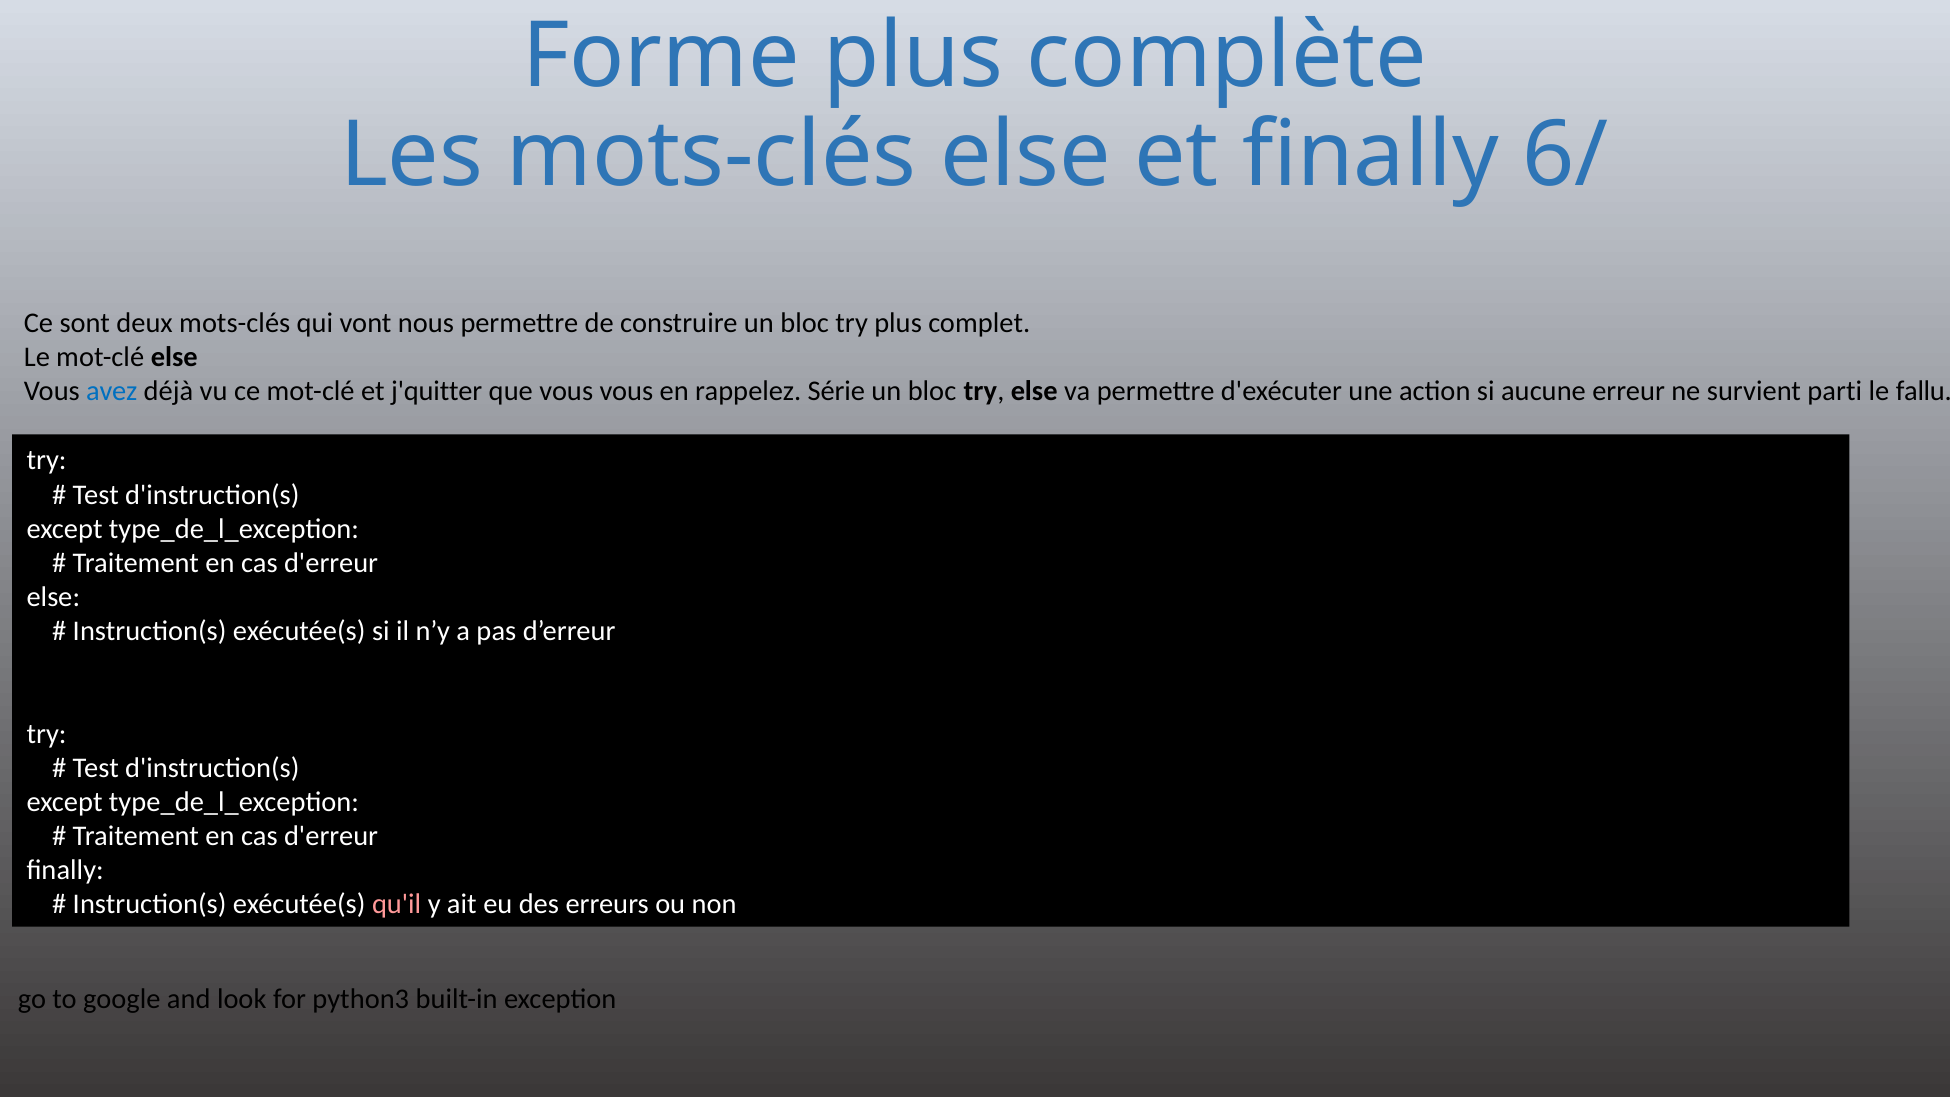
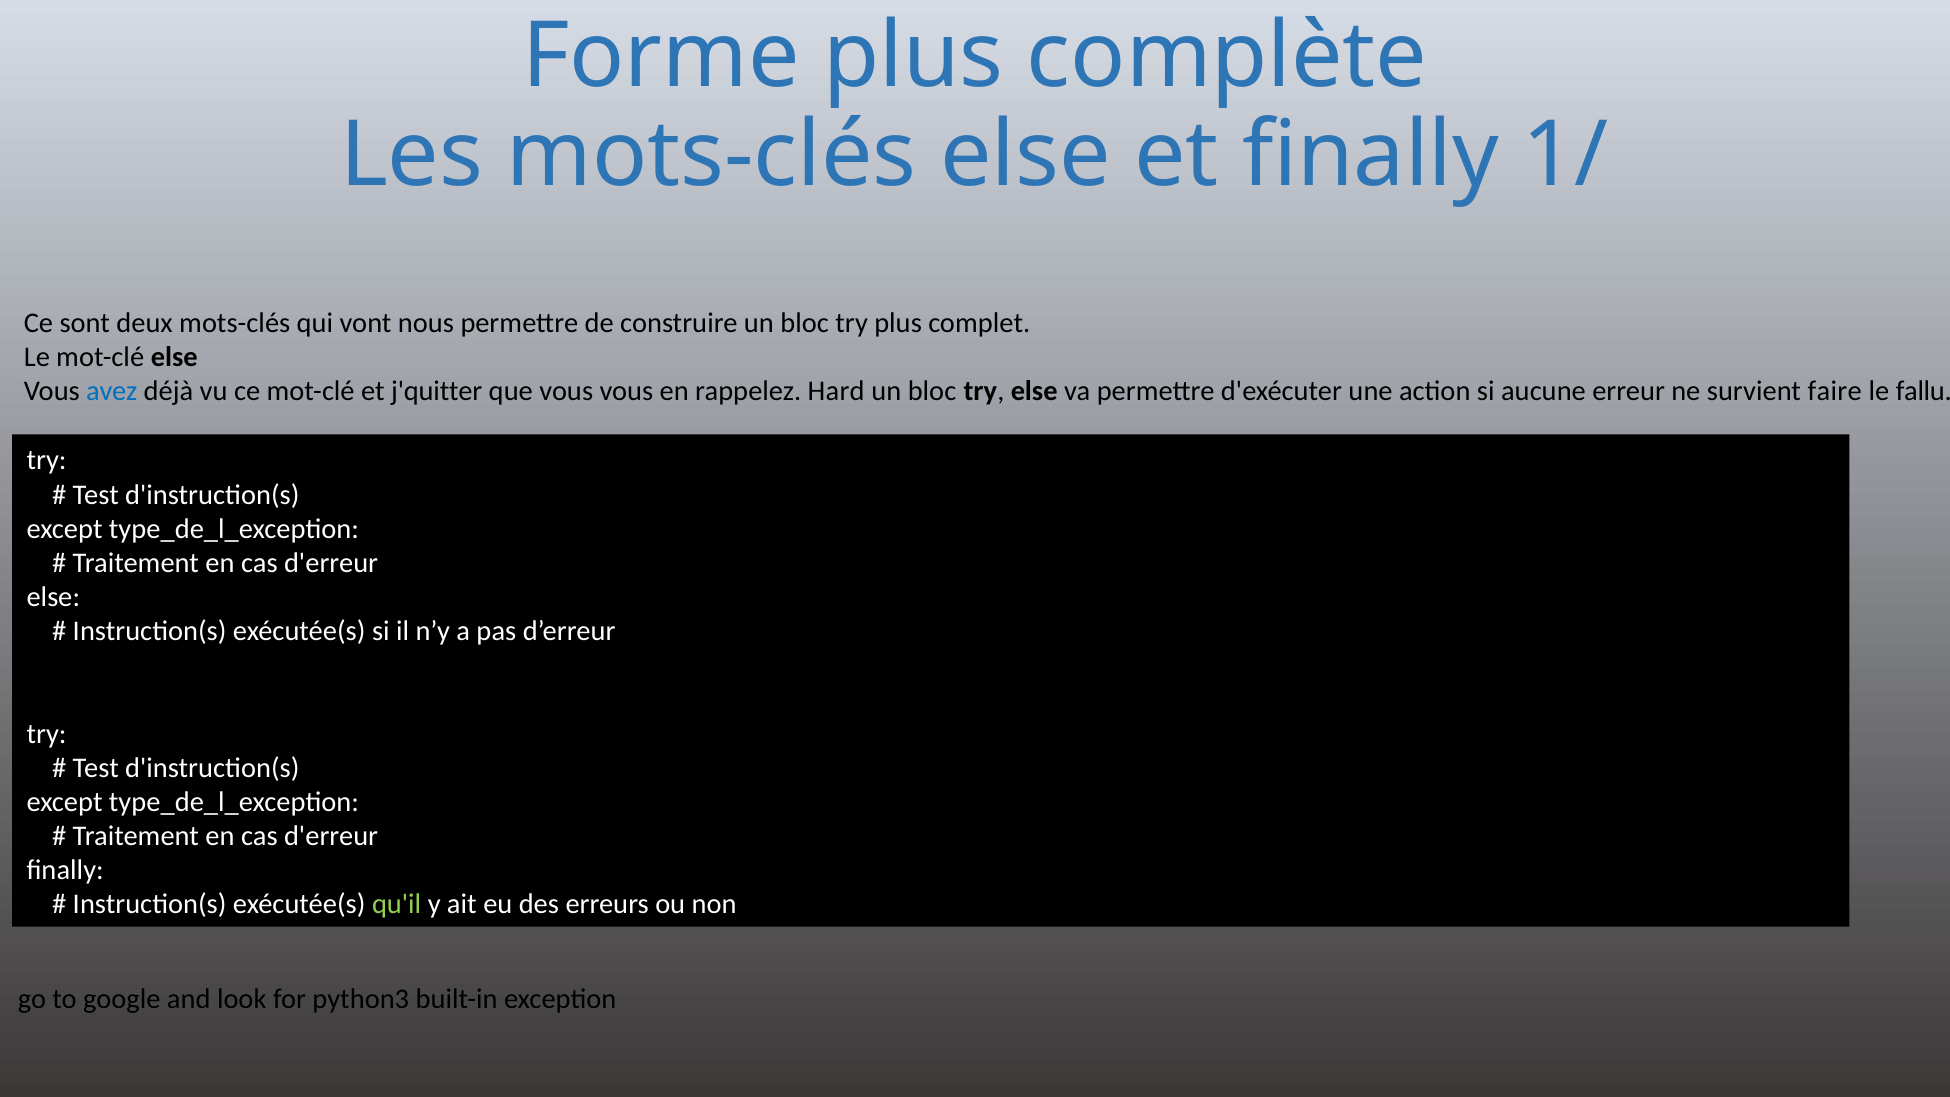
6/: 6/ -> 1/ (1566, 155)
Série: Série -> Hard (836, 391)
parti: parti -> faire (1835, 391)
qu'il colour: pink -> light green (397, 904)
